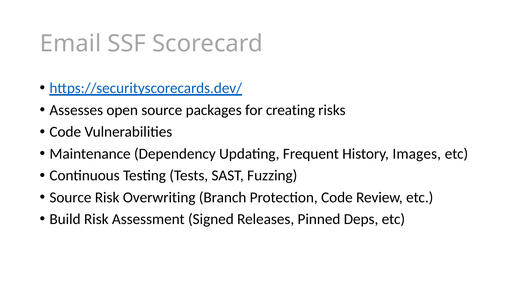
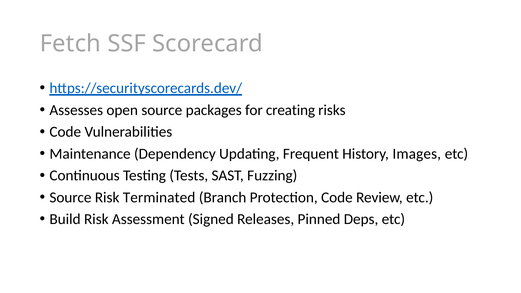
Email: Email -> Fetch (70, 44)
Overwriting: Overwriting -> Terminated (159, 197)
